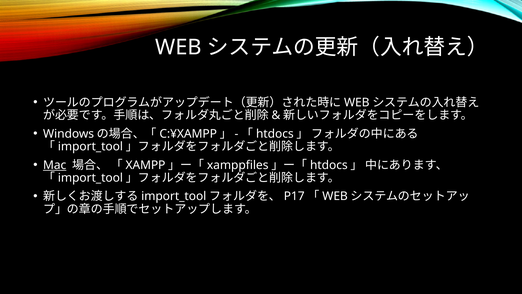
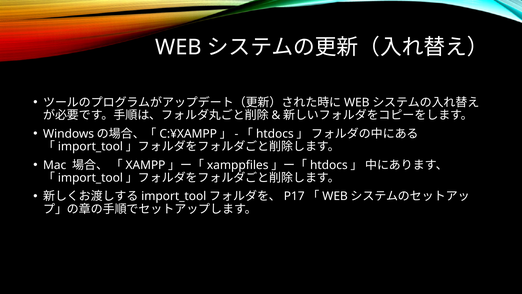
Mac underline: present -> none (55, 165)
